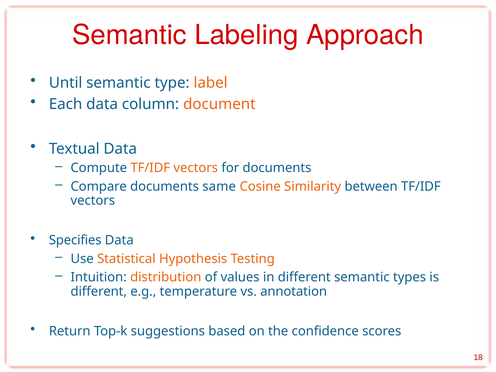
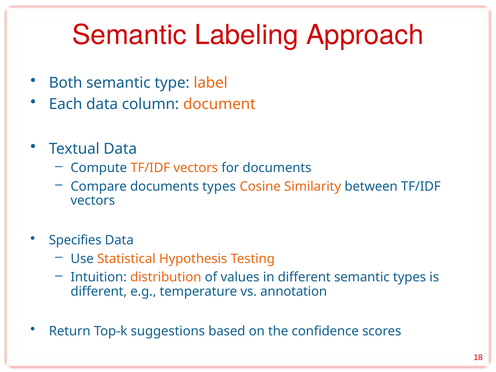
Until: Until -> Both (66, 83)
documents same: same -> types (219, 186)
